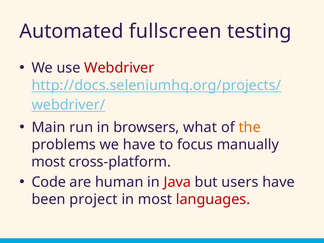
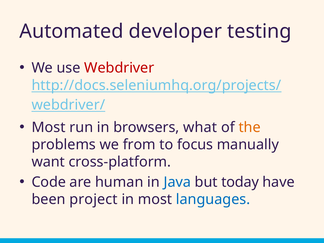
fullscreen: fullscreen -> developer (175, 31)
Main: Main -> Most (49, 127)
we have: have -> from (139, 145)
most: most -> want (48, 162)
Java colour: red -> blue (177, 182)
users: users -> today (240, 182)
languages colour: red -> blue (213, 199)
